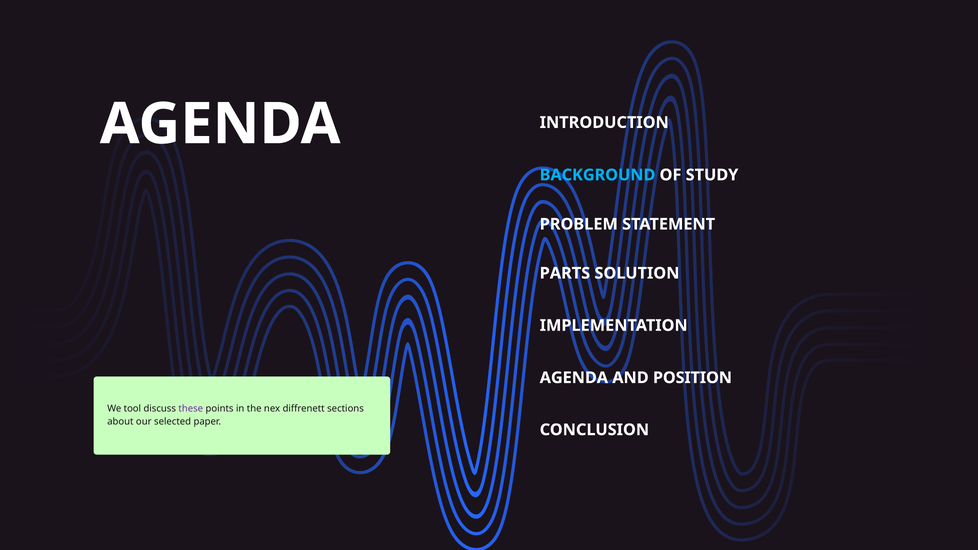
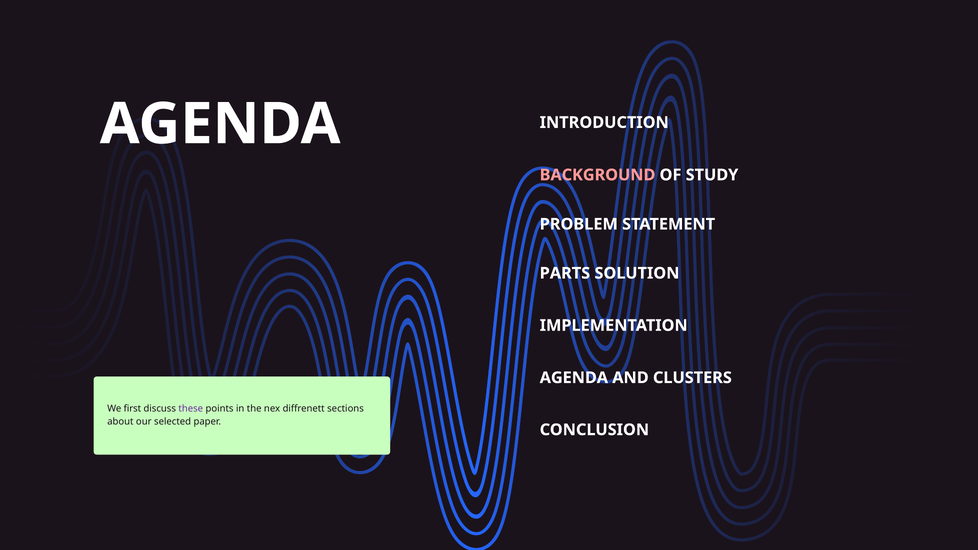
BACKGROUND colour: light blue -> pink (598, 175)
POSITION: POSITION -> CLUSTERS (692, 378)
tool: tool -> first (132, 409)
